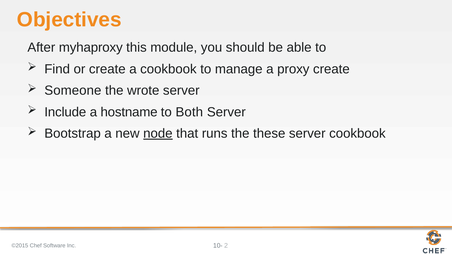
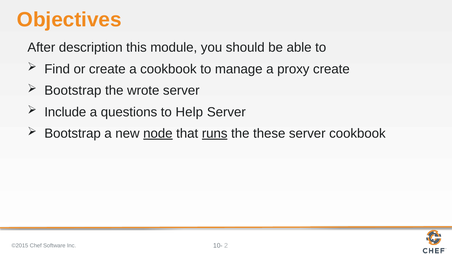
myhaproxy: myhaproxy -> description (91, 48)
Someone: Someone -> Bootstrap (73, 91)
hostname: hostname -> questions (129, 112)
Both: Both -> Help (189, 112)
runs underline: none -> present (215, 134)
